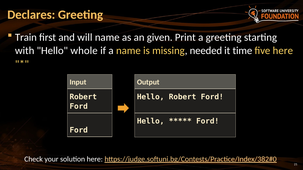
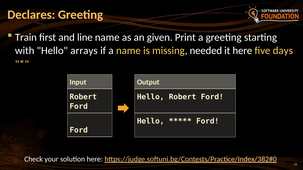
will: will -> line (85, 37)
whole: whole -> arrays (84, 51)
it time: time -> here (242, 51)
five here: here -> days (283, 51)
